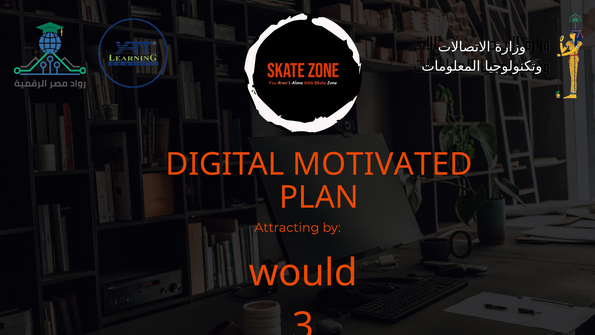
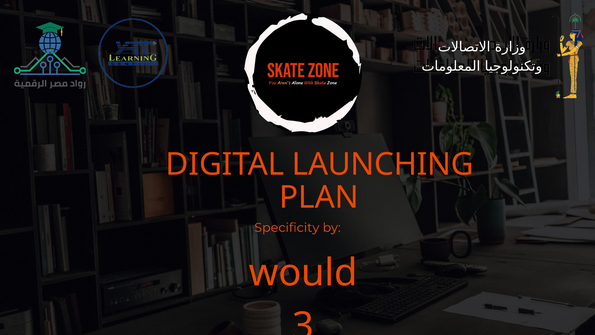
MOTIVATED: MOTIVATED -> LAUNCHING (383, 164)
Attracting: Attracting -> Specificity (287, 227)
